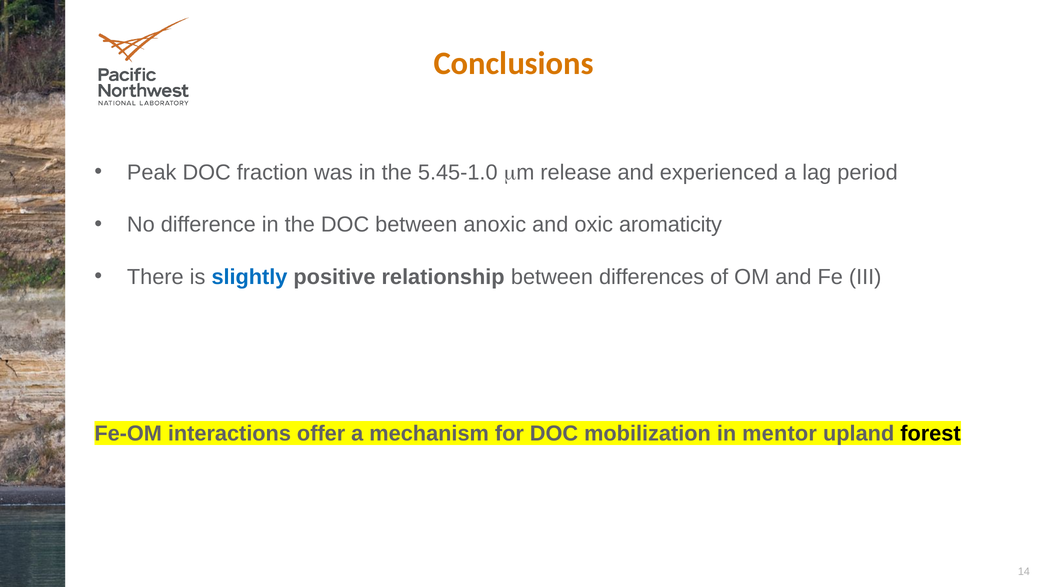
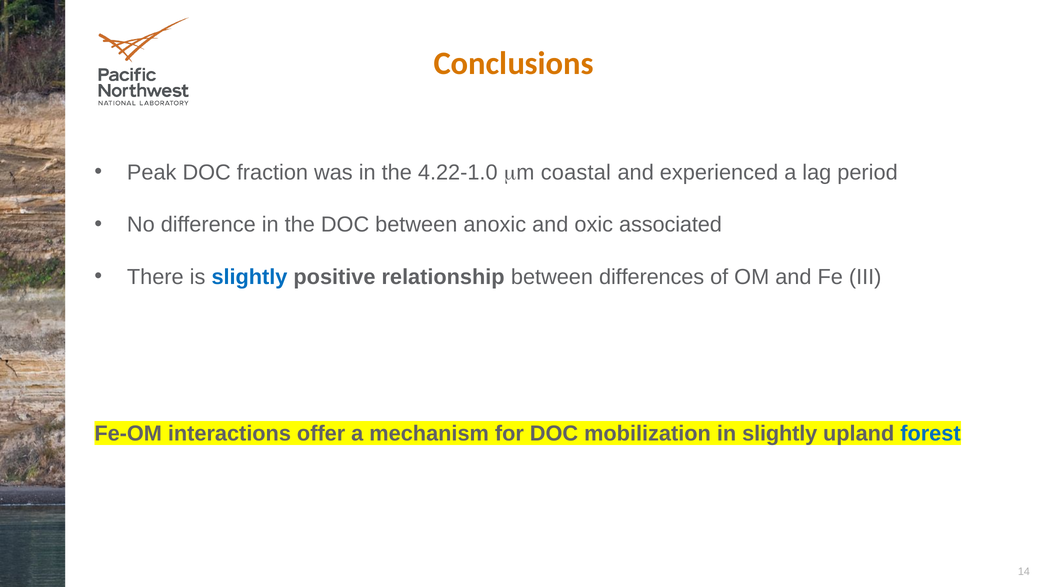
5.45-1.0: 5.45-1.0 -> 4.22-1.0 (458, 172)
release: release -> coastal (576, 172)
aromaticity: aromaticity -> associated (670, 225)
in mentor: mentor -> slightly (780, 433)
forest colour: black -> blue (930, 433)
